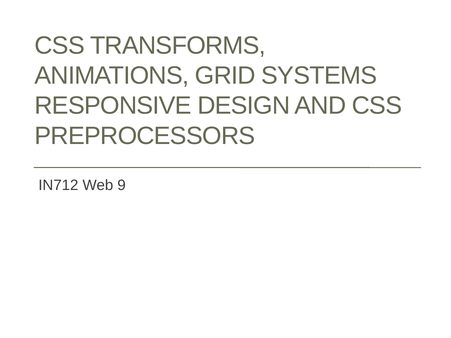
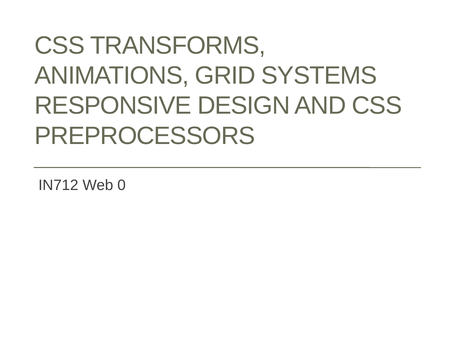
9: 9 -> 0 (122, 185)
